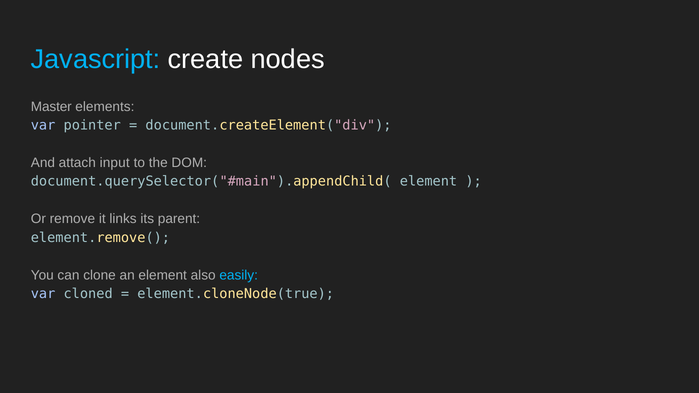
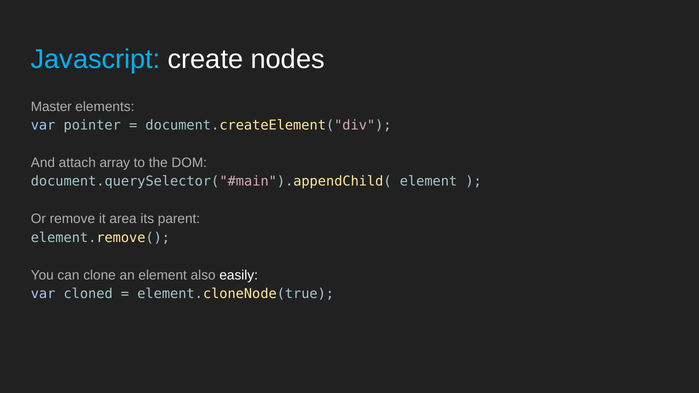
input: input -> array (115, 163)
links: links -> area (123, 219)
easily colour: light blue -> white (239, 275)
